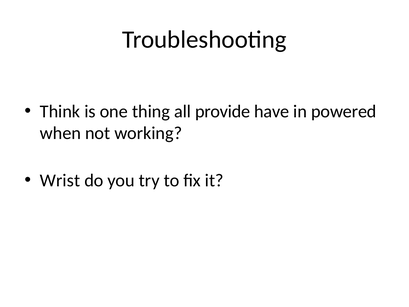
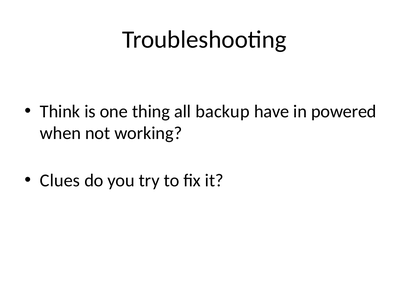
provide: provide -> backup (222, 111)
Wrist: Wrist -> Clues (60, 180)
